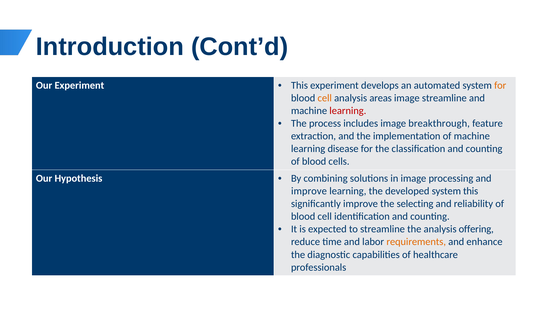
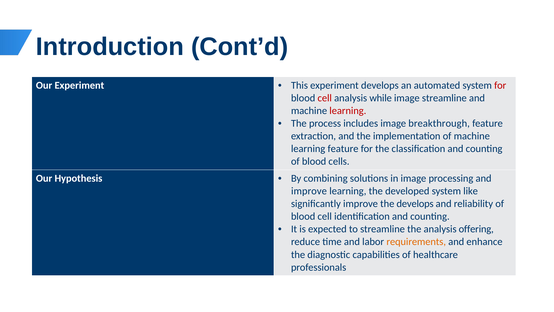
for colour: orange -> red (500, 85)
cell colour: orange -> red (325, 98)
areas: areas -> while (381, 98)
learning disease: disease -> feature (343, 149)
system this: this -> like (471, 191)
the selecting: selecting -> develops (415, 204)
